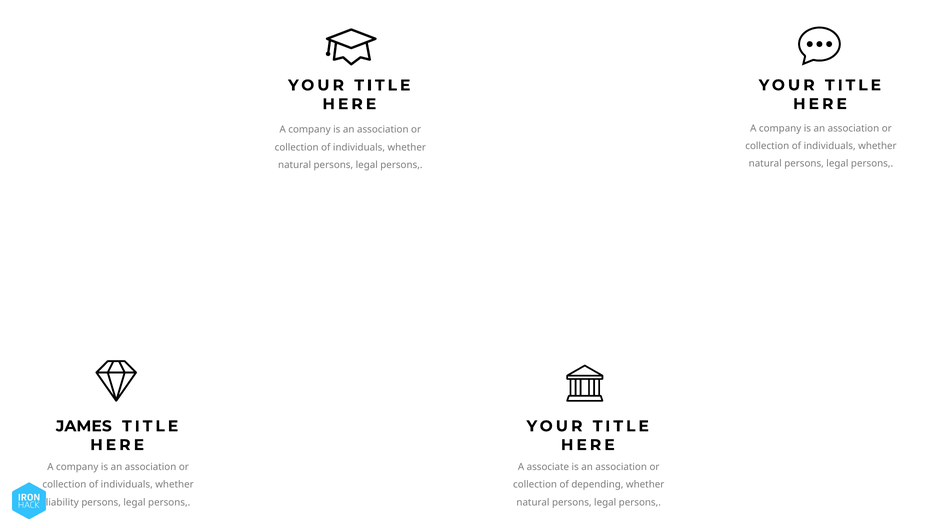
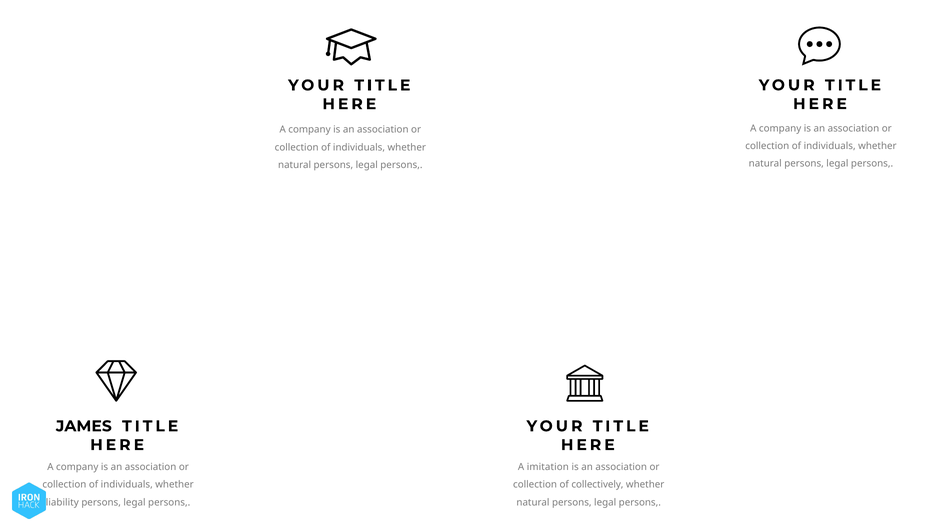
associate: associate -> imitation (548, 467)
depending: depending -> collectively (597, 485)
